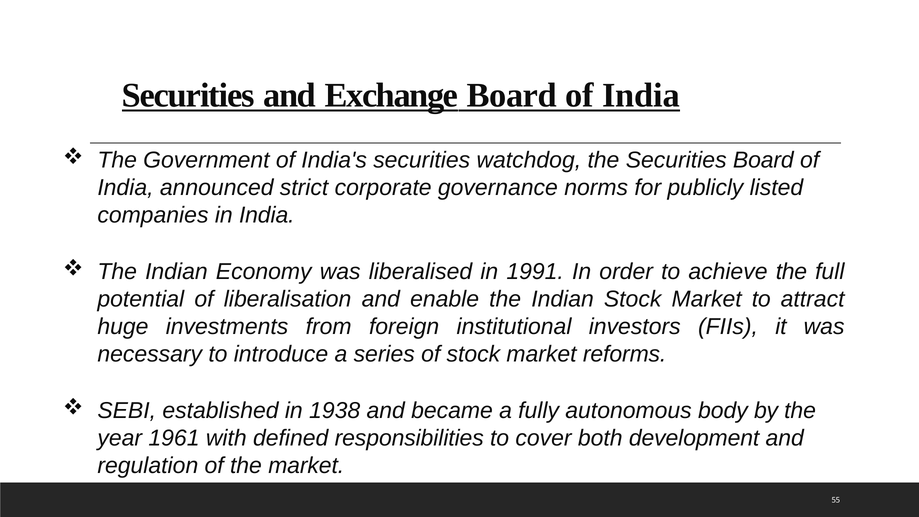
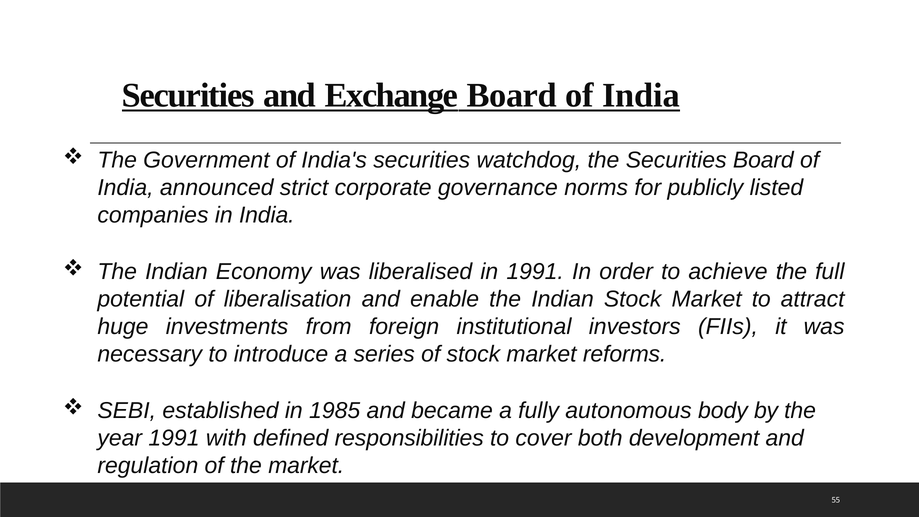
1938: 1938 -> 1985 (335, 411)
year 1961: 1961 -> 1991 (174, 438)
